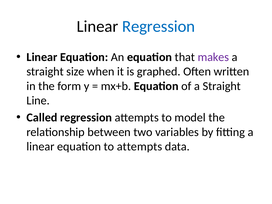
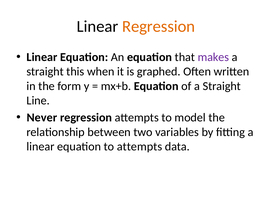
Regression colour: blue -> orange (159, 26)
size: size -> this (75, 72)
Called: Called -> Never (42, 118)
